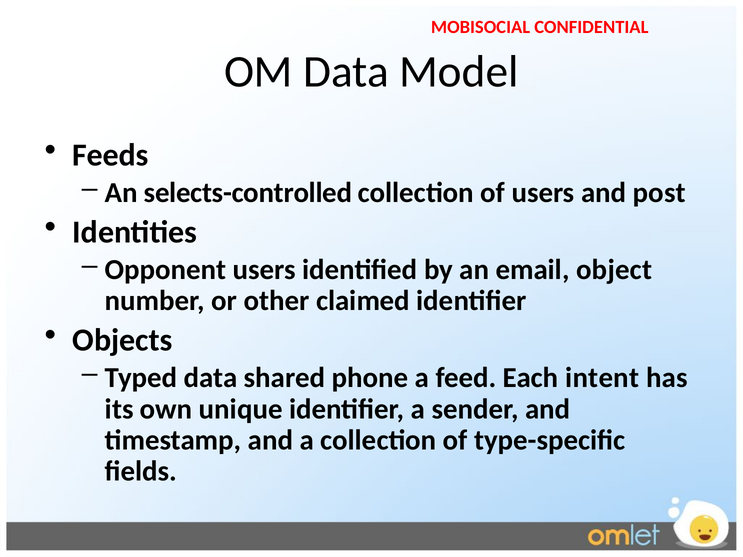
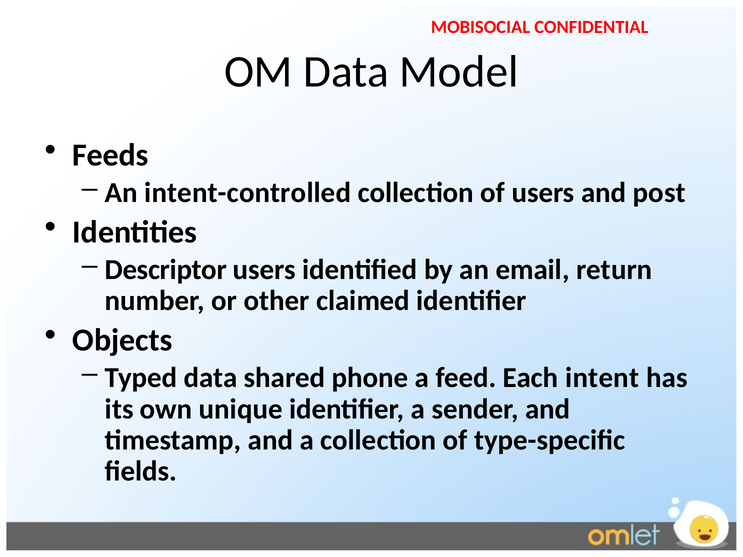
selects-controlled: selects-controlled -> intent-controlled (248, 193)
Opponent: Opponent -> Descriptor (166, 270)
object: object -> return (614, 270)
